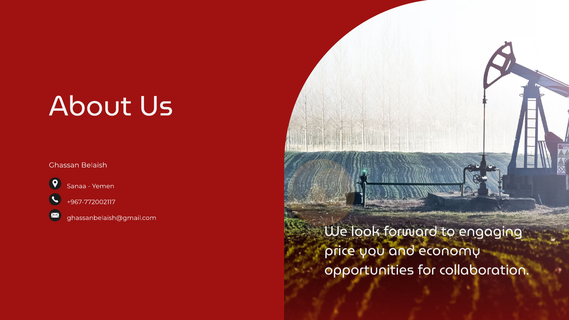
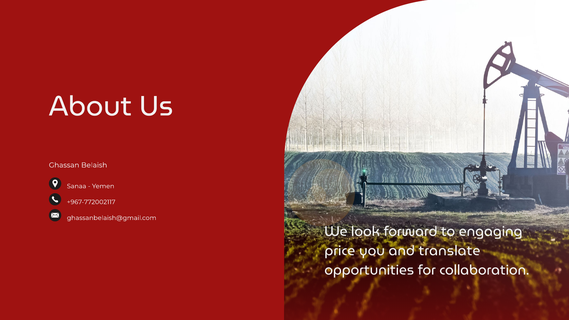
economy: economy -> translate (449, 251)
